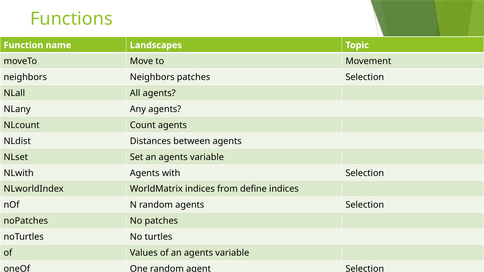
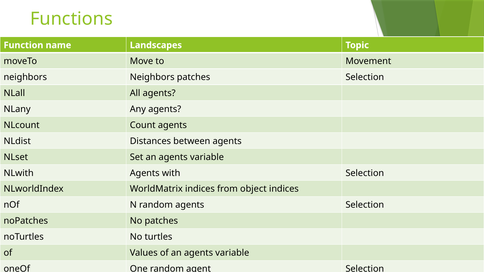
define: define -> object (253, 189)
